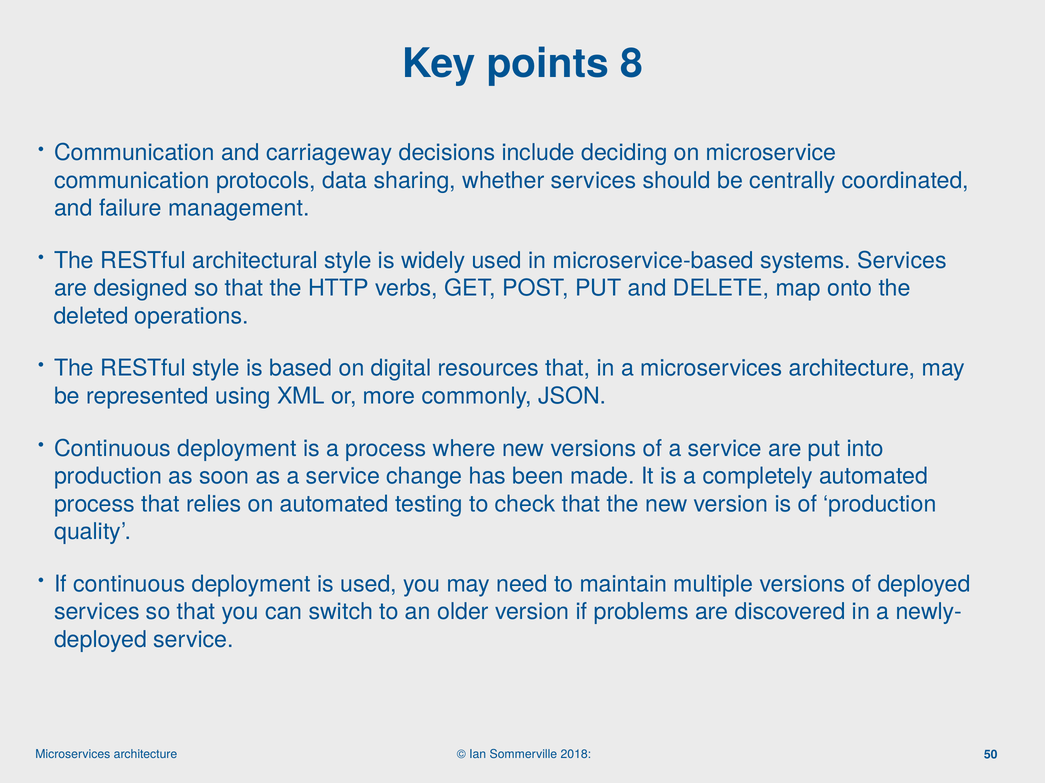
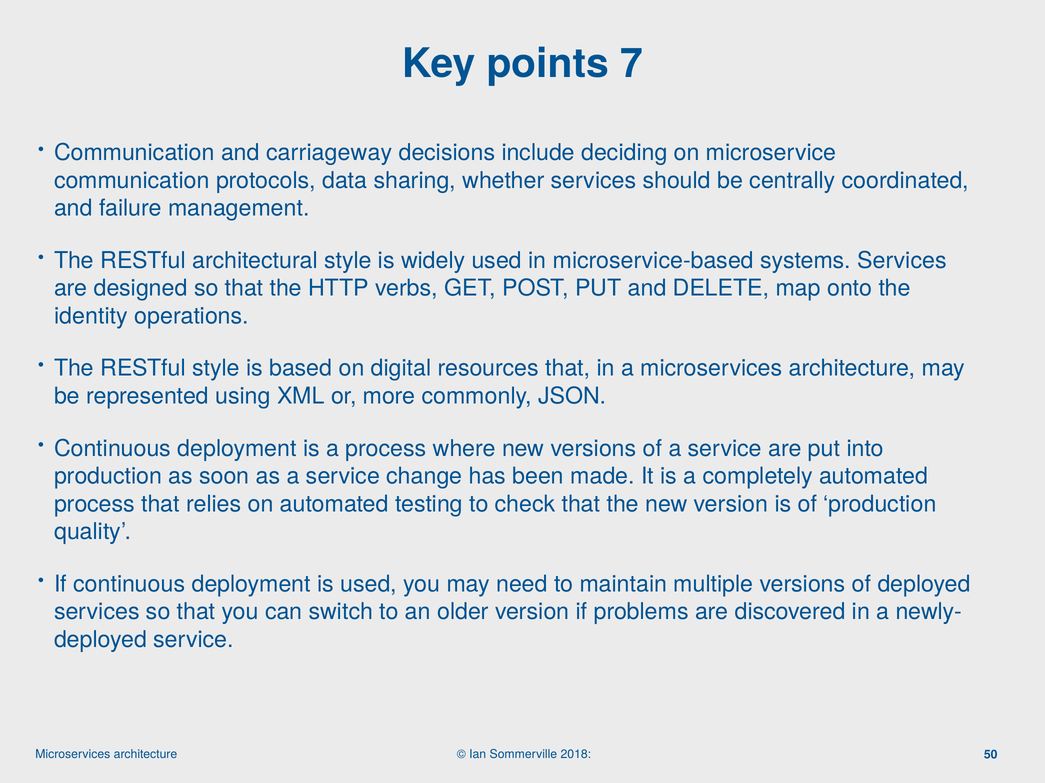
8: 8 -> 7 (631, 64)
deleted: deleted -> identity (91, 316)
